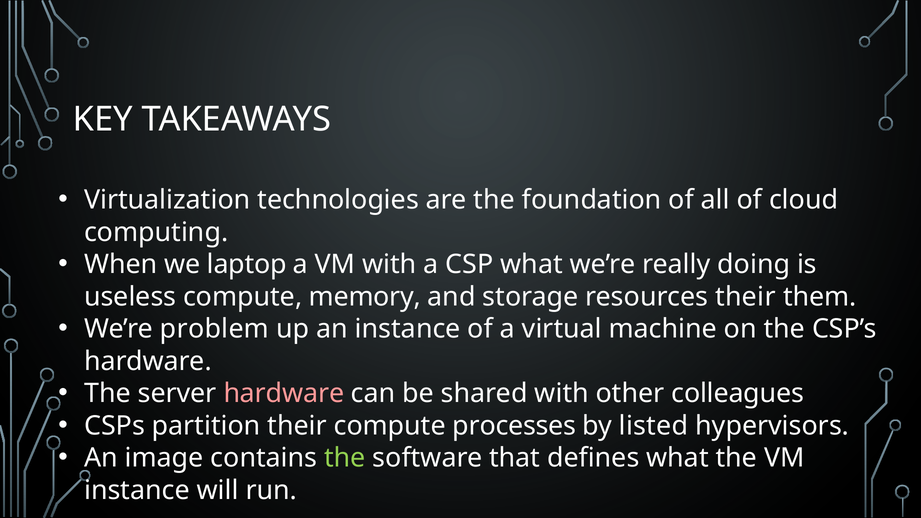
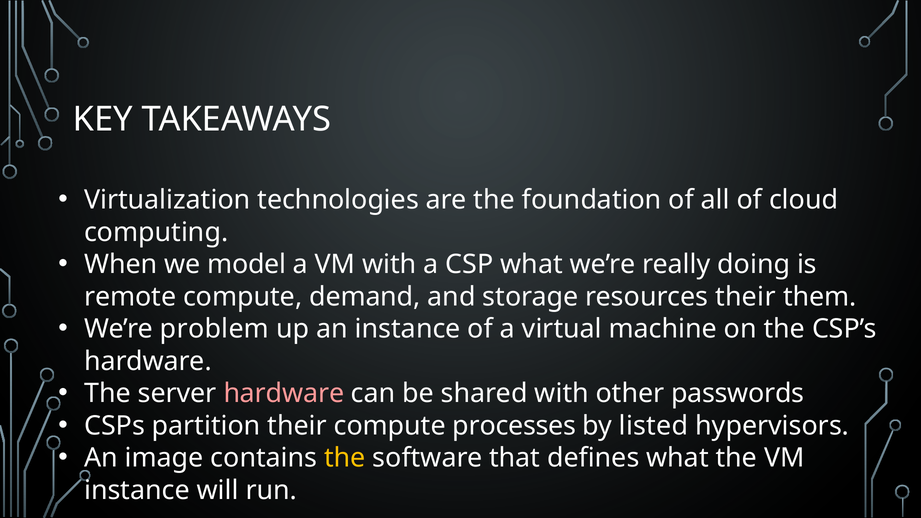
laptop: laptop -> model (247, 264)
useless: useless -> remote (130, 297)
memory: memory -> demand (365, 297)
colleagues: colleagues -> passwords (738, 393)
the colour: light green -> yellow (345, 458)
